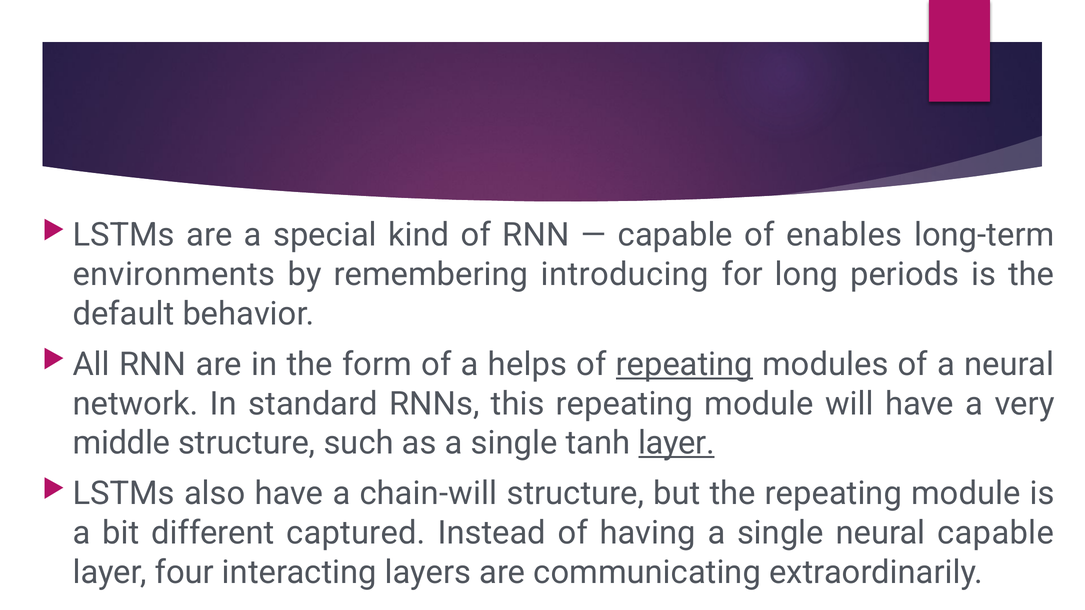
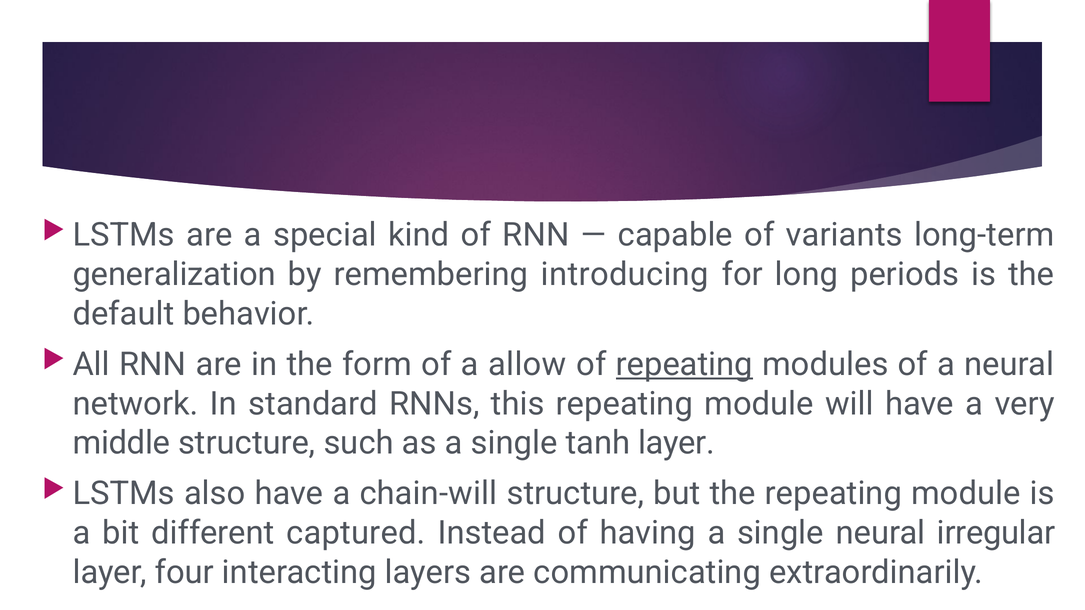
enables: enables -> variants (844, 235)
environments: environments -> generalization (174, 275)
helps: helps -> allow (527, 365)
layer underline: present -> none (677, 443)
neural capable: capable -> irregular (996, 533)
